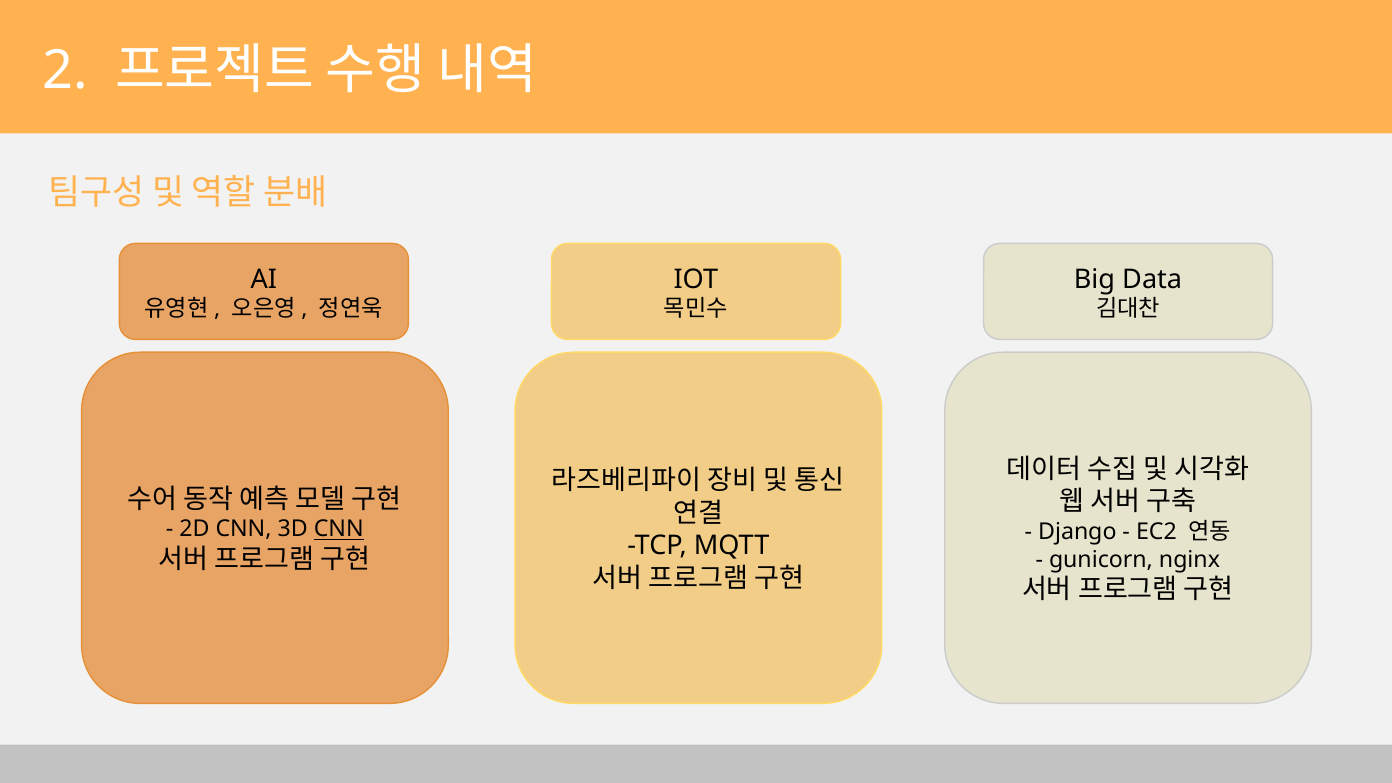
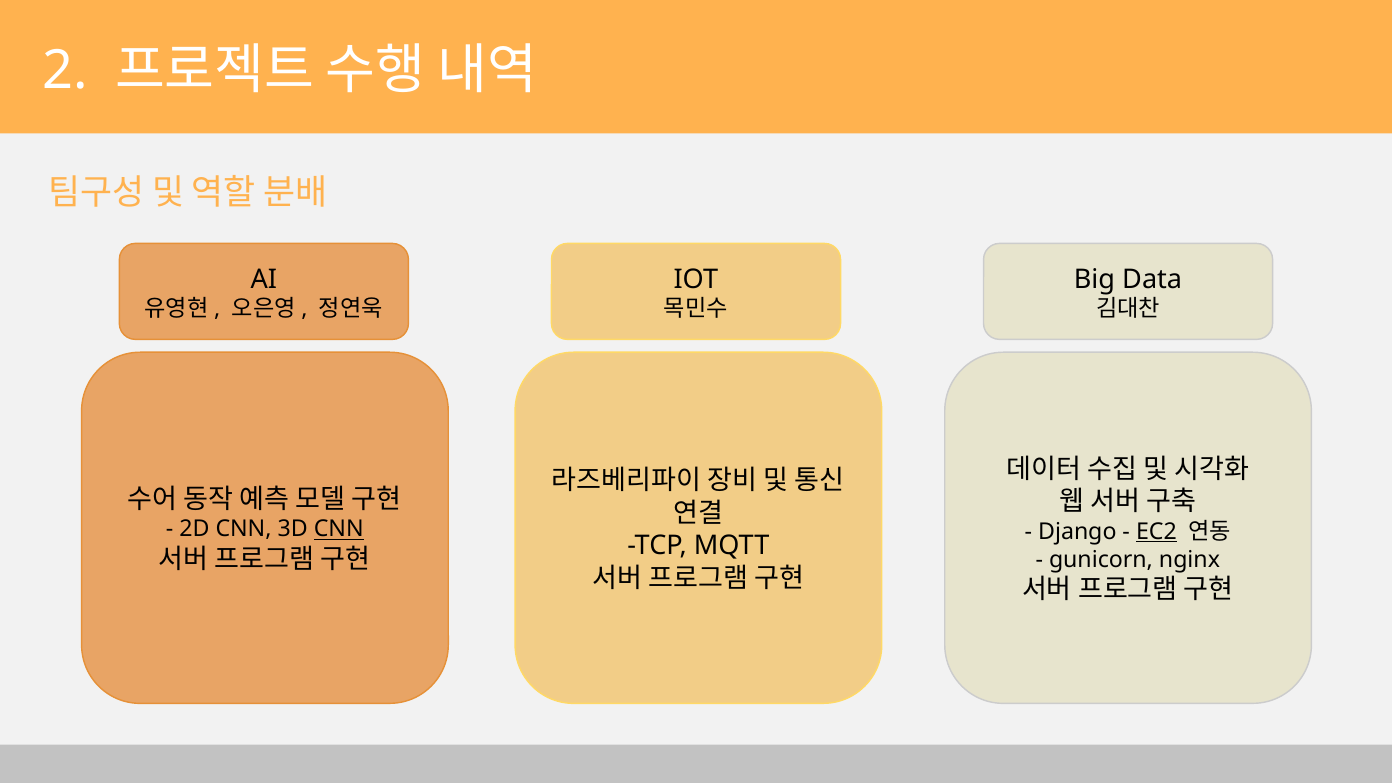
EC2 underline: none -> present (1156, 532)
